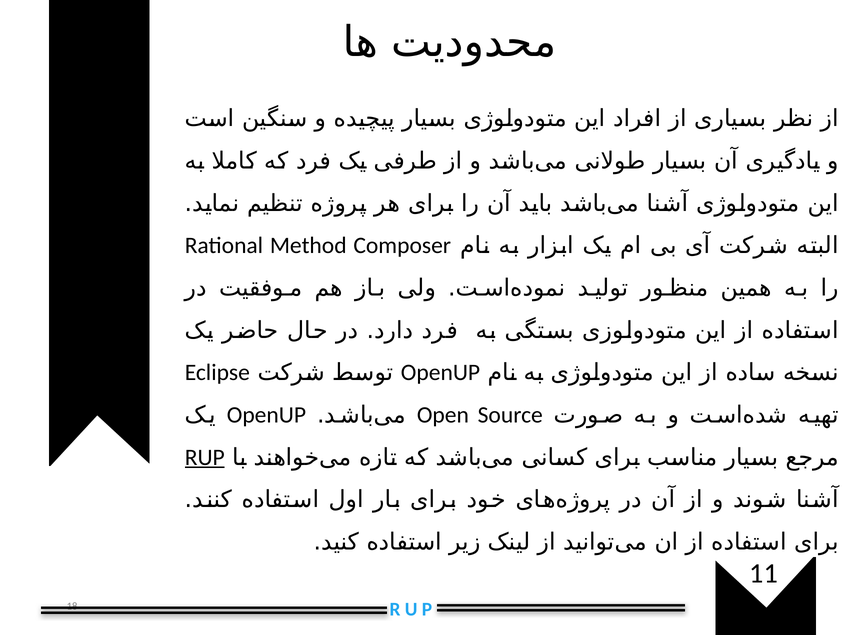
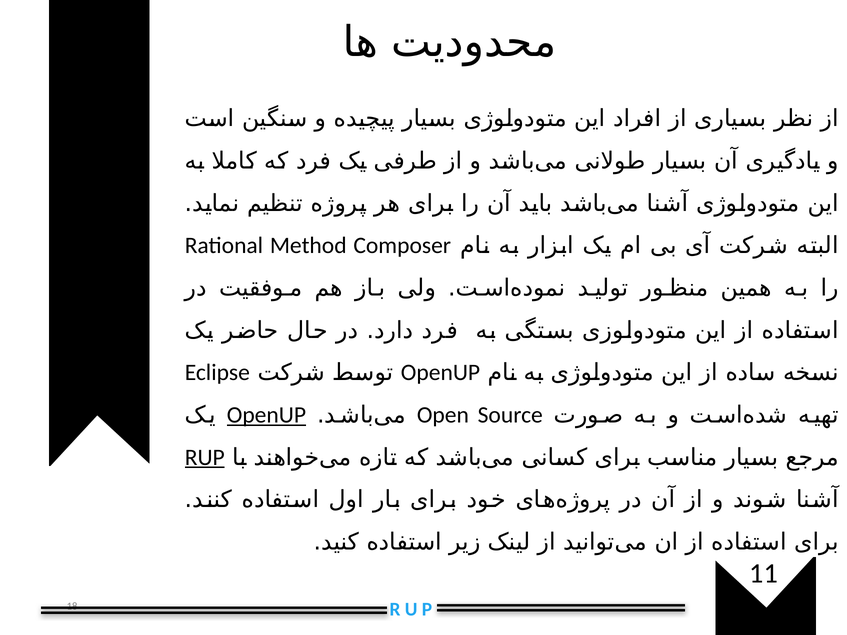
OpenUP underline: none -> present (266, 415)
